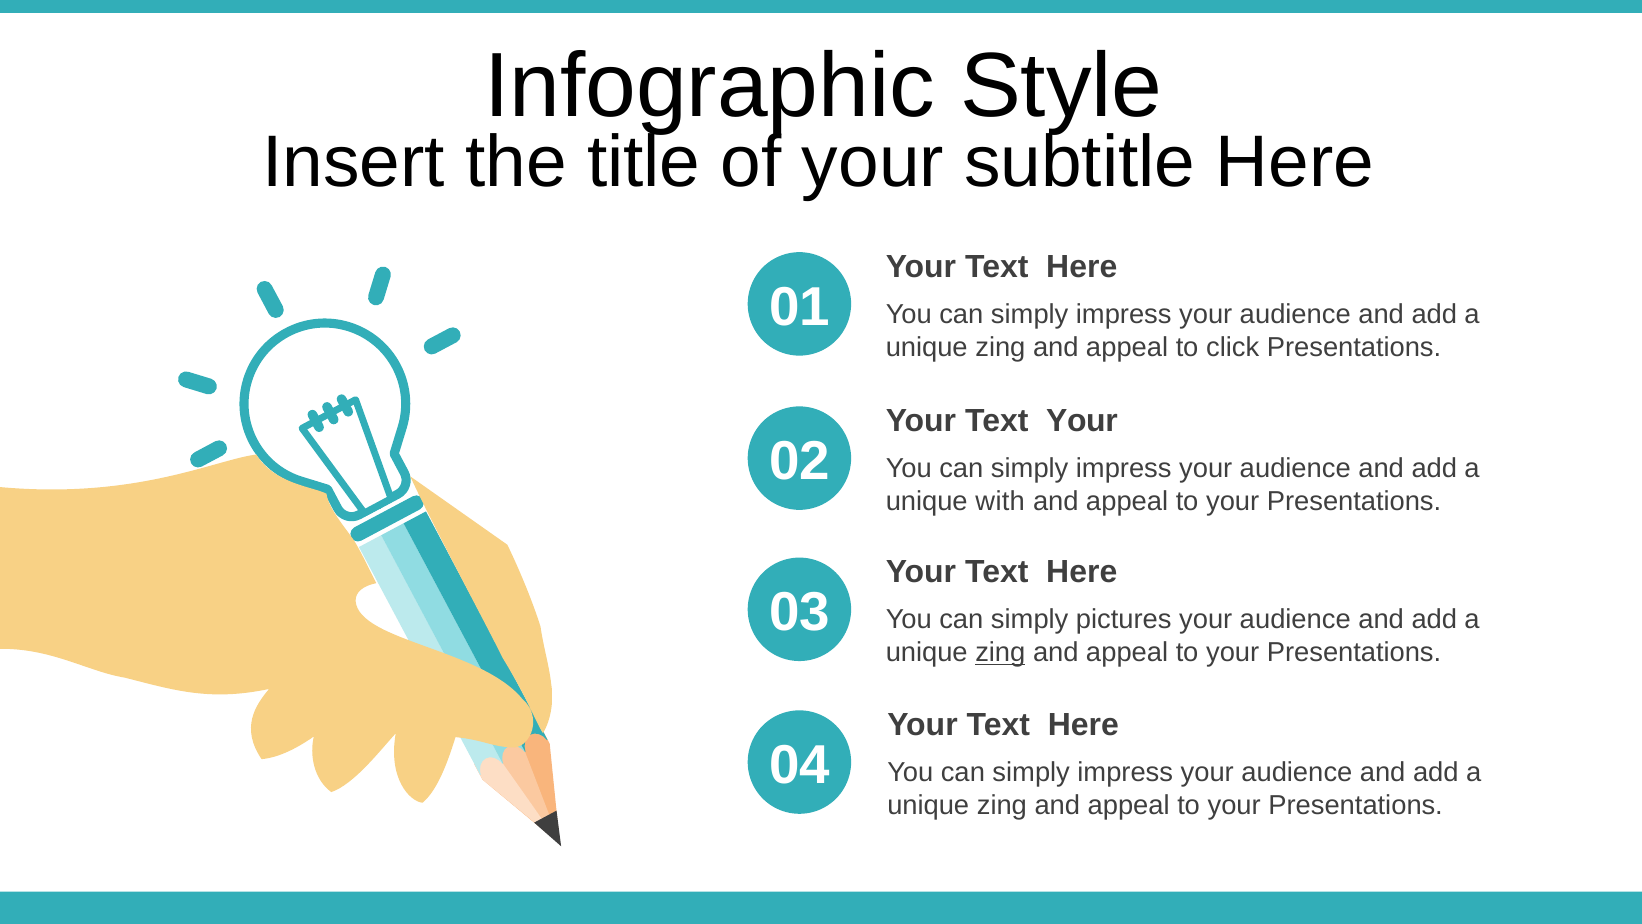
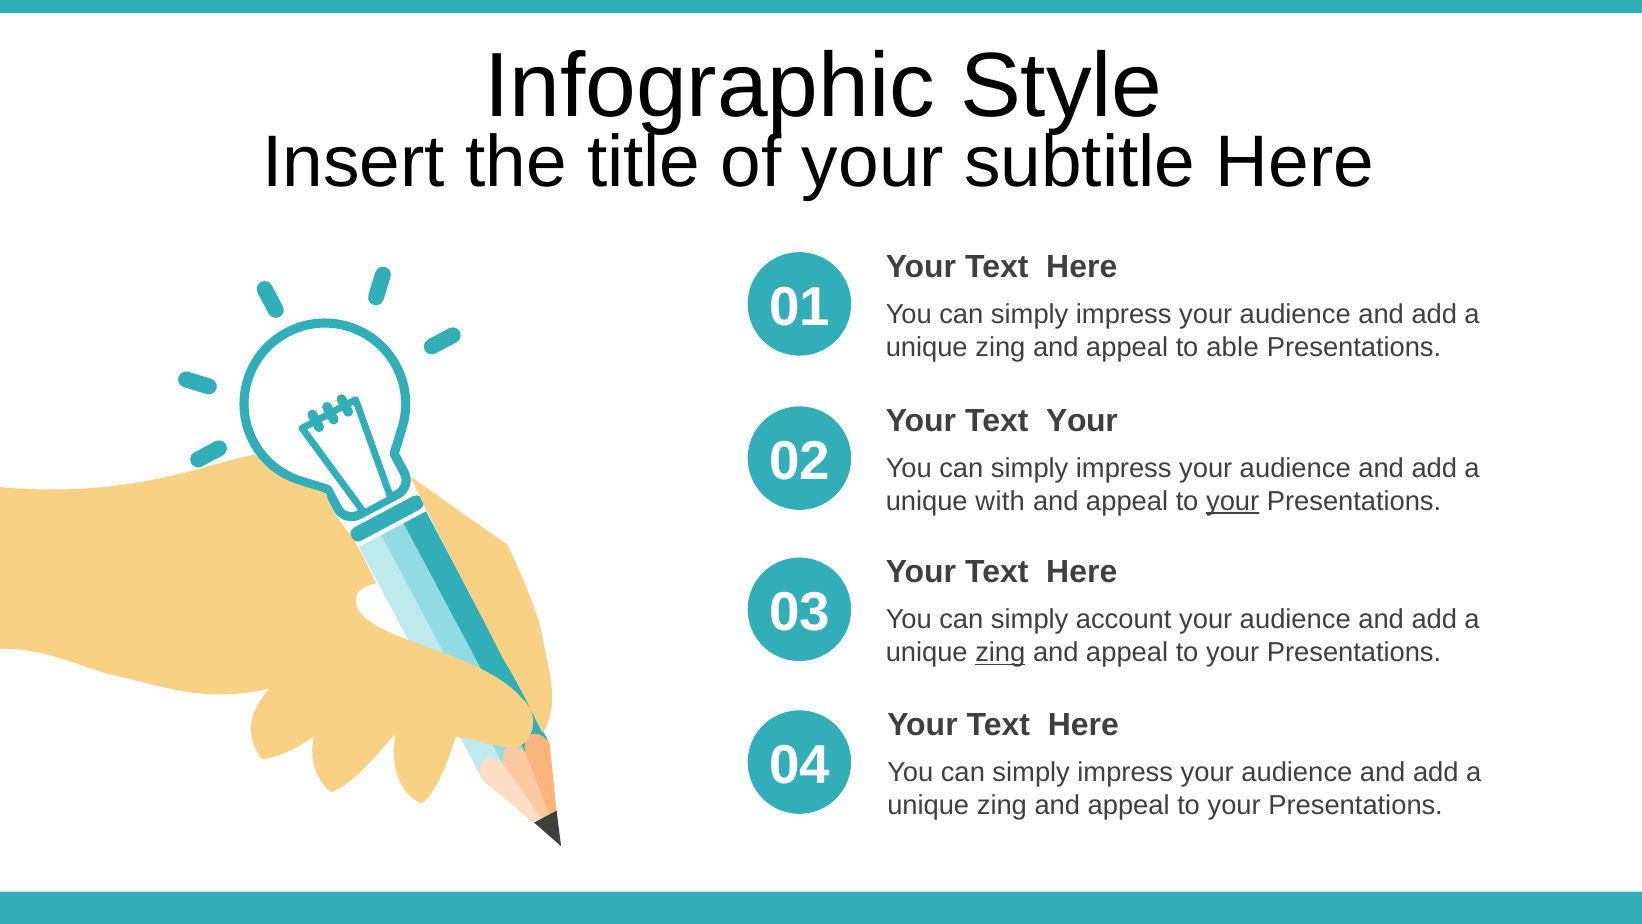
click: click -> able (1233, 347)
your underline: none -> present (1233, 501)
pictures: pictures -> account (1124, 620)
